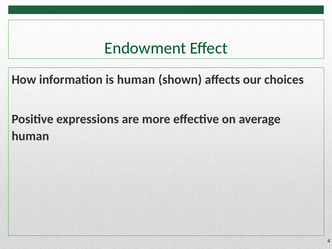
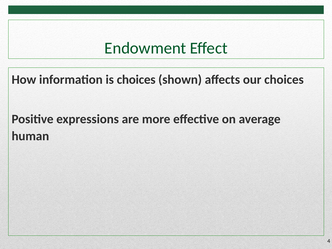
is human: human -> choices (136, 80)
